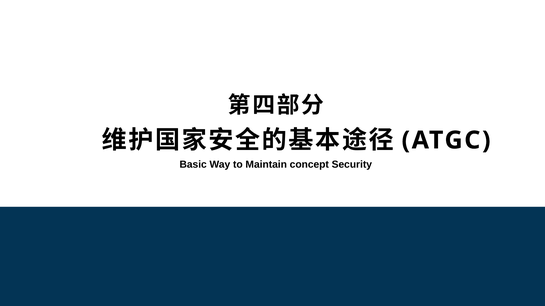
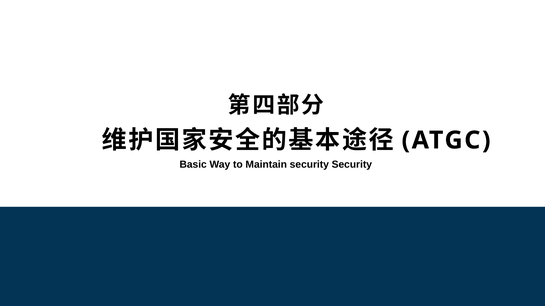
Maintain concept: concept -> security (309, 165)
